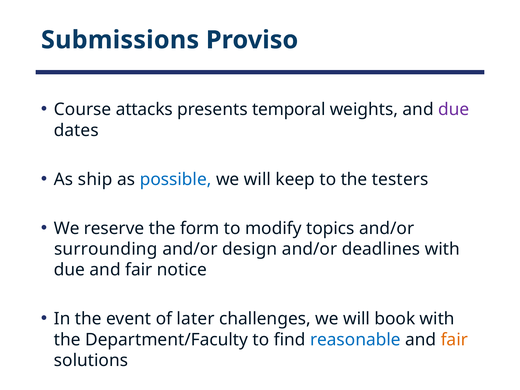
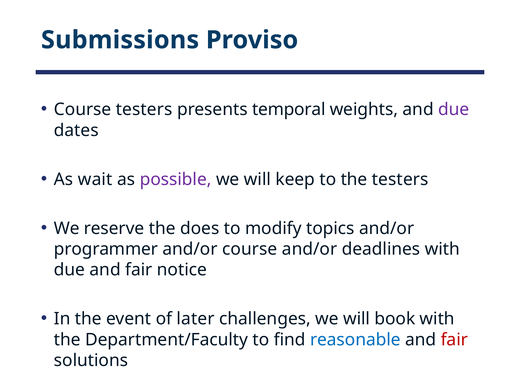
Course attacks: attacks -> testers (144, 110)
ship: ship -> wait (95, 179)
possible colour: blue -> purple (176, 179)
form: form -> does (200, 228)
surrounding: surrounding -> programmer (106, 249)
and/or design: design -> course (250, 249)
fair colour: orange -> red (454, 340)
